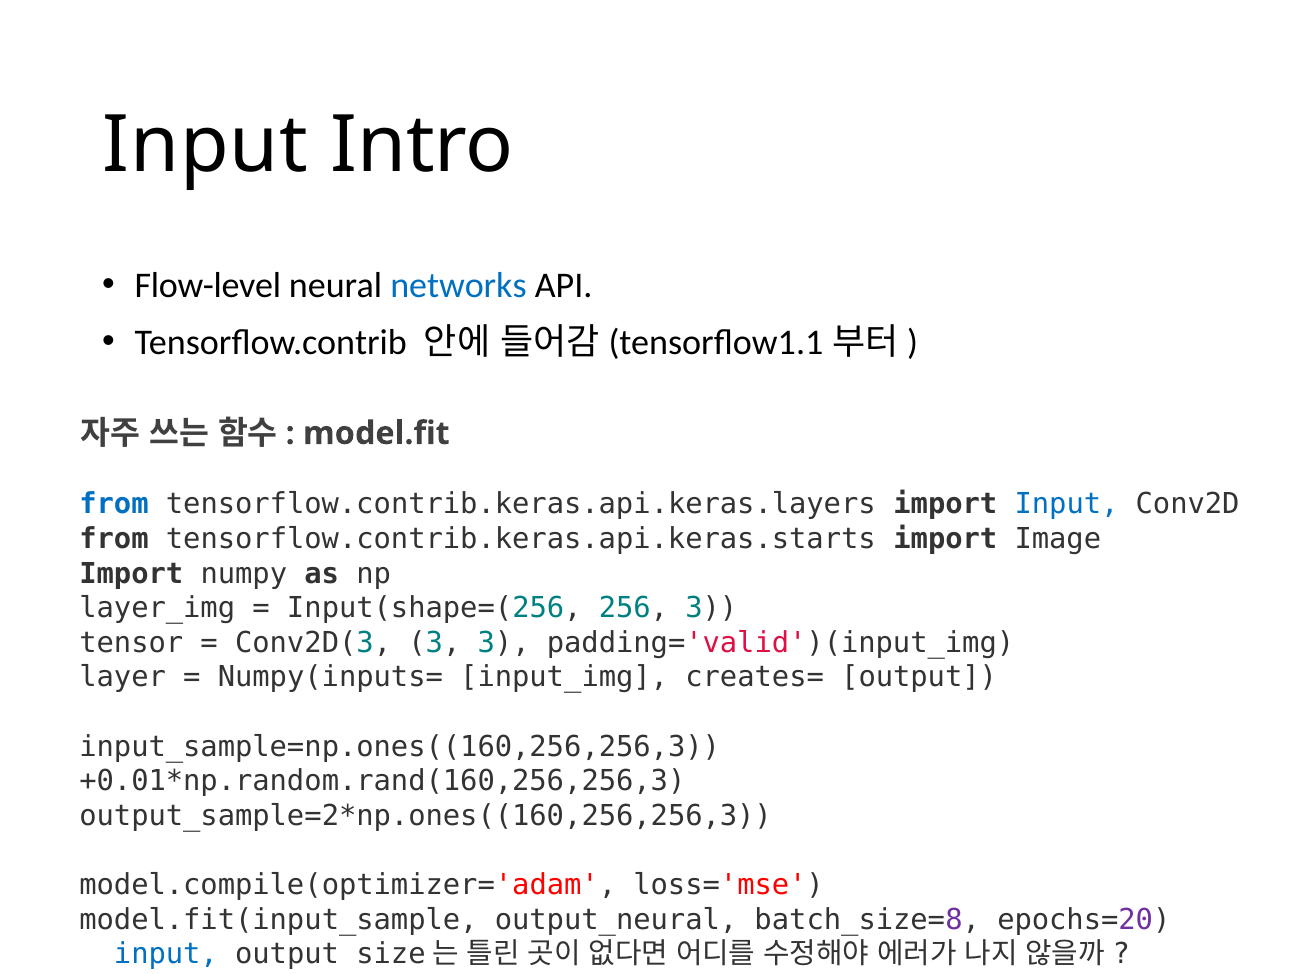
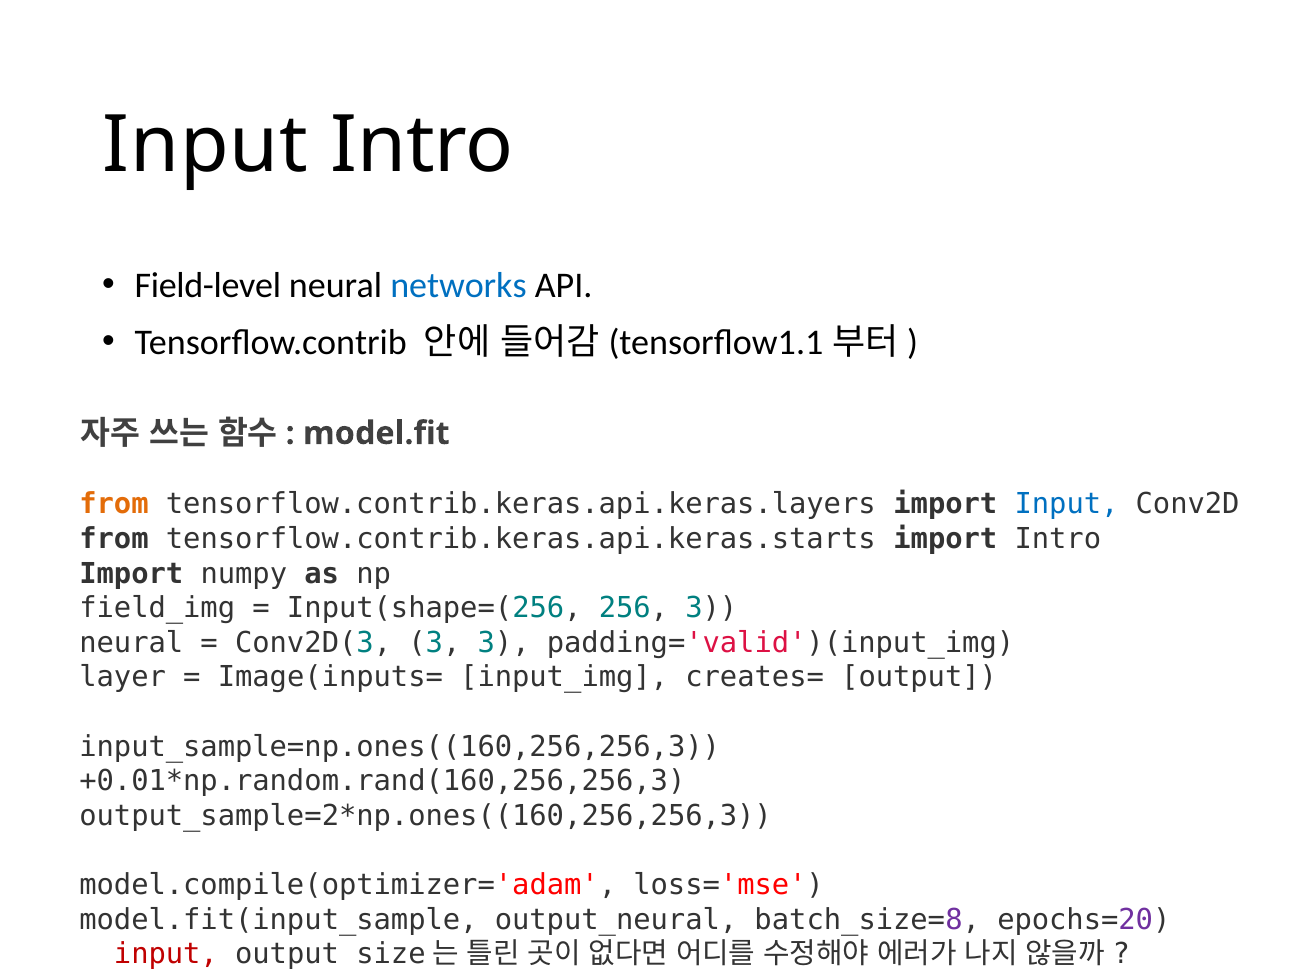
Flow-level: Flow-level -> Field-level (208, 285)
from colour: blue -> orange (114, 504)
import Image: Image -> Intro (1058, 539)
layer_img: layer_img -> field_img (157, 608)
tensor: tensor -> neural (131, 643)
Numpy(inputs=: Numpy(inputs= -> Image(inputs= (330, 677)
input colour: blue -> red (166, 954)
